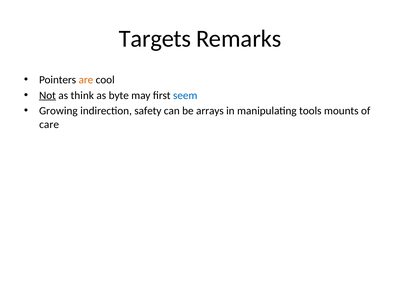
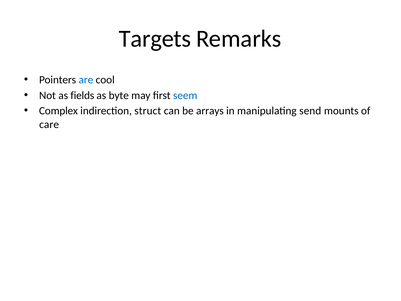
are colour: orange -> blue (86, 80)
Not underline: present -> none (47, 95)
think: think -> fields (82, 95)
Growing: Growing -> Complex (58, 111)
safety: safety -> struct (148, 111)
tools: tools -> send (310, 111)
